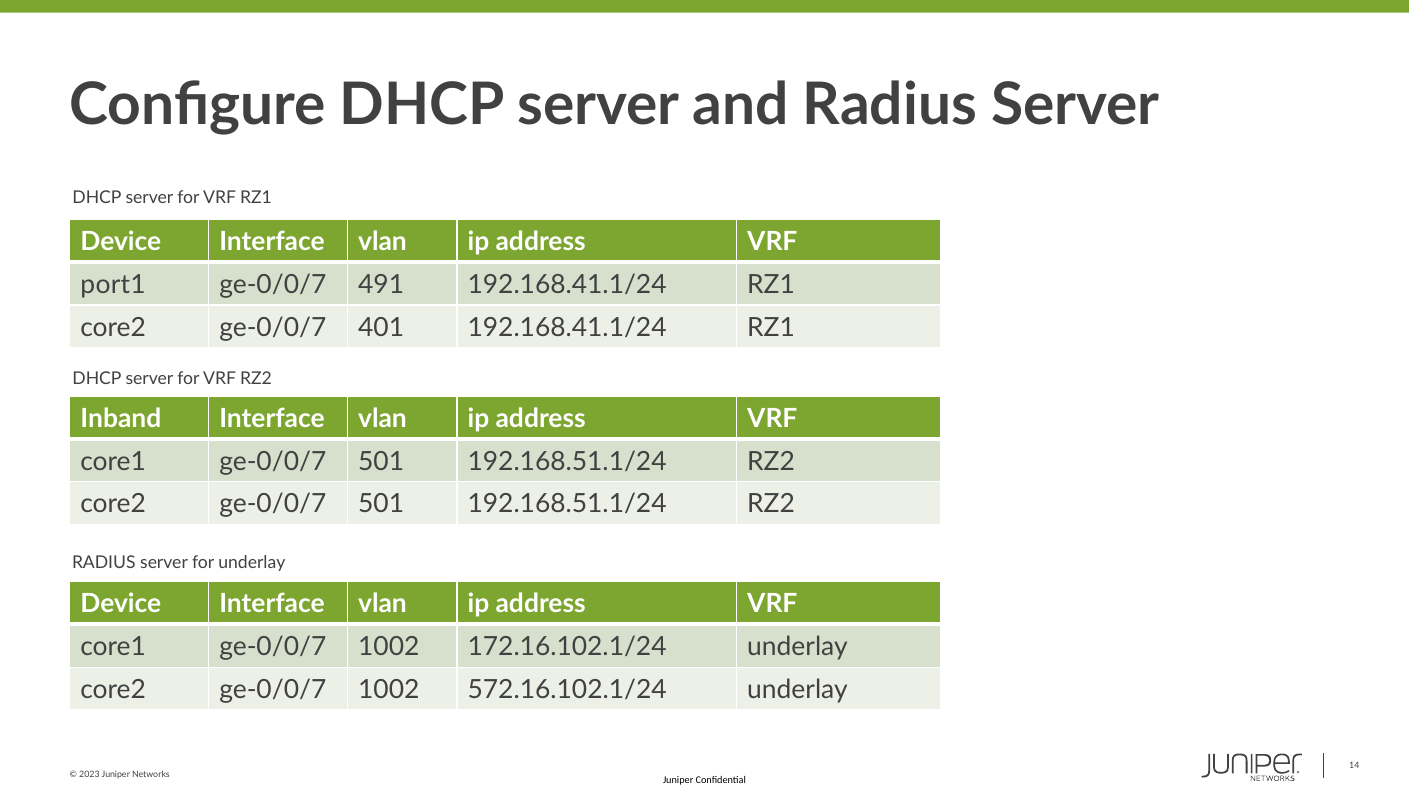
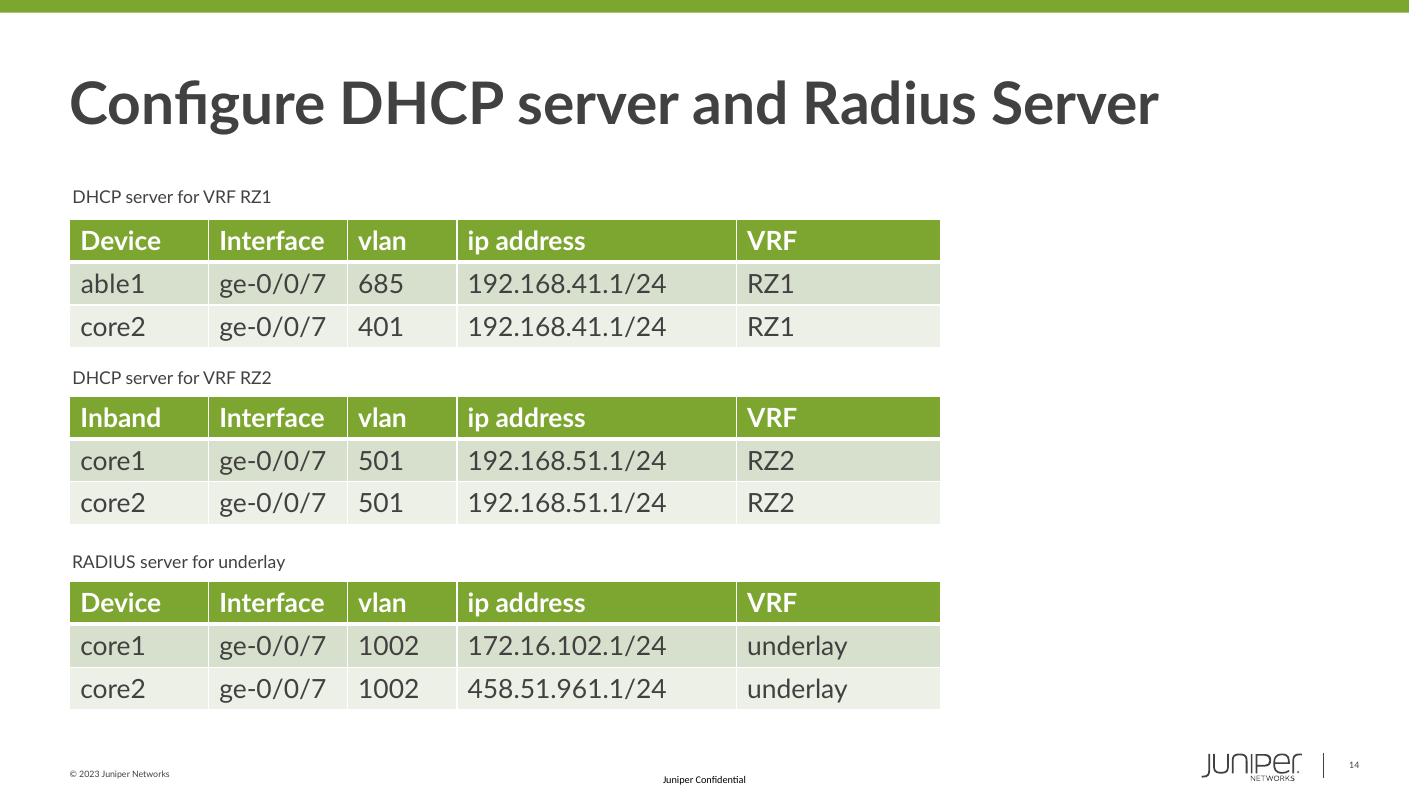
port1: port1 -> able1 (113, 285)
491: 491 -> 685 (381, 285)
572.16.102.1/24: 572.16.102.1/24 -> 458.51.961.1/24 (567, 690)
